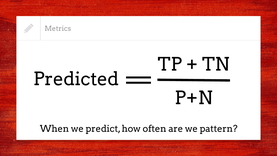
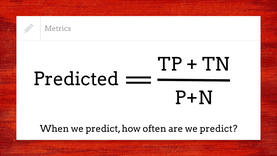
are we pattern: pattern -> predict (219, 129)
